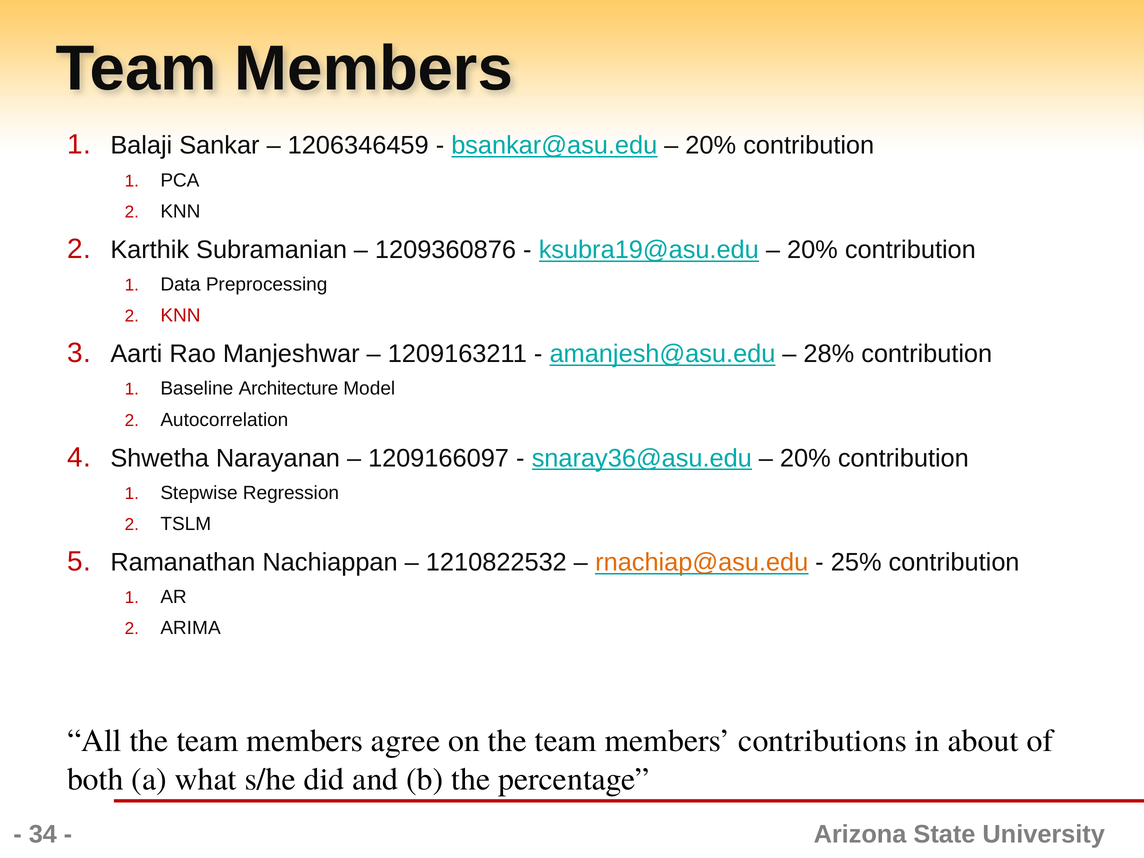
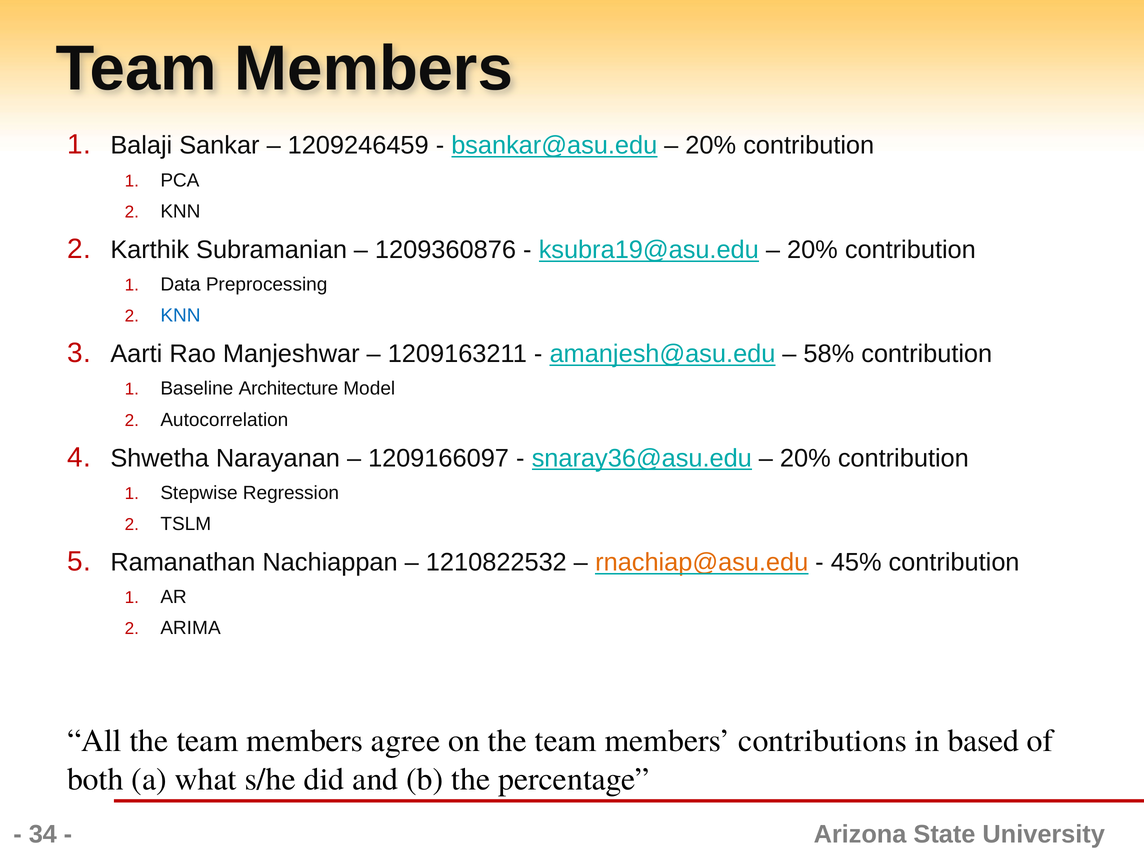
1206346459: 1206346459 -> 1209246459 (358, 146)
KNN colour: red -> blue (180, 316)
28%: 28% -> 58% (829, 354)
25%: 25% -> 45% (856, 562)
about: about -> based (983, 741)
